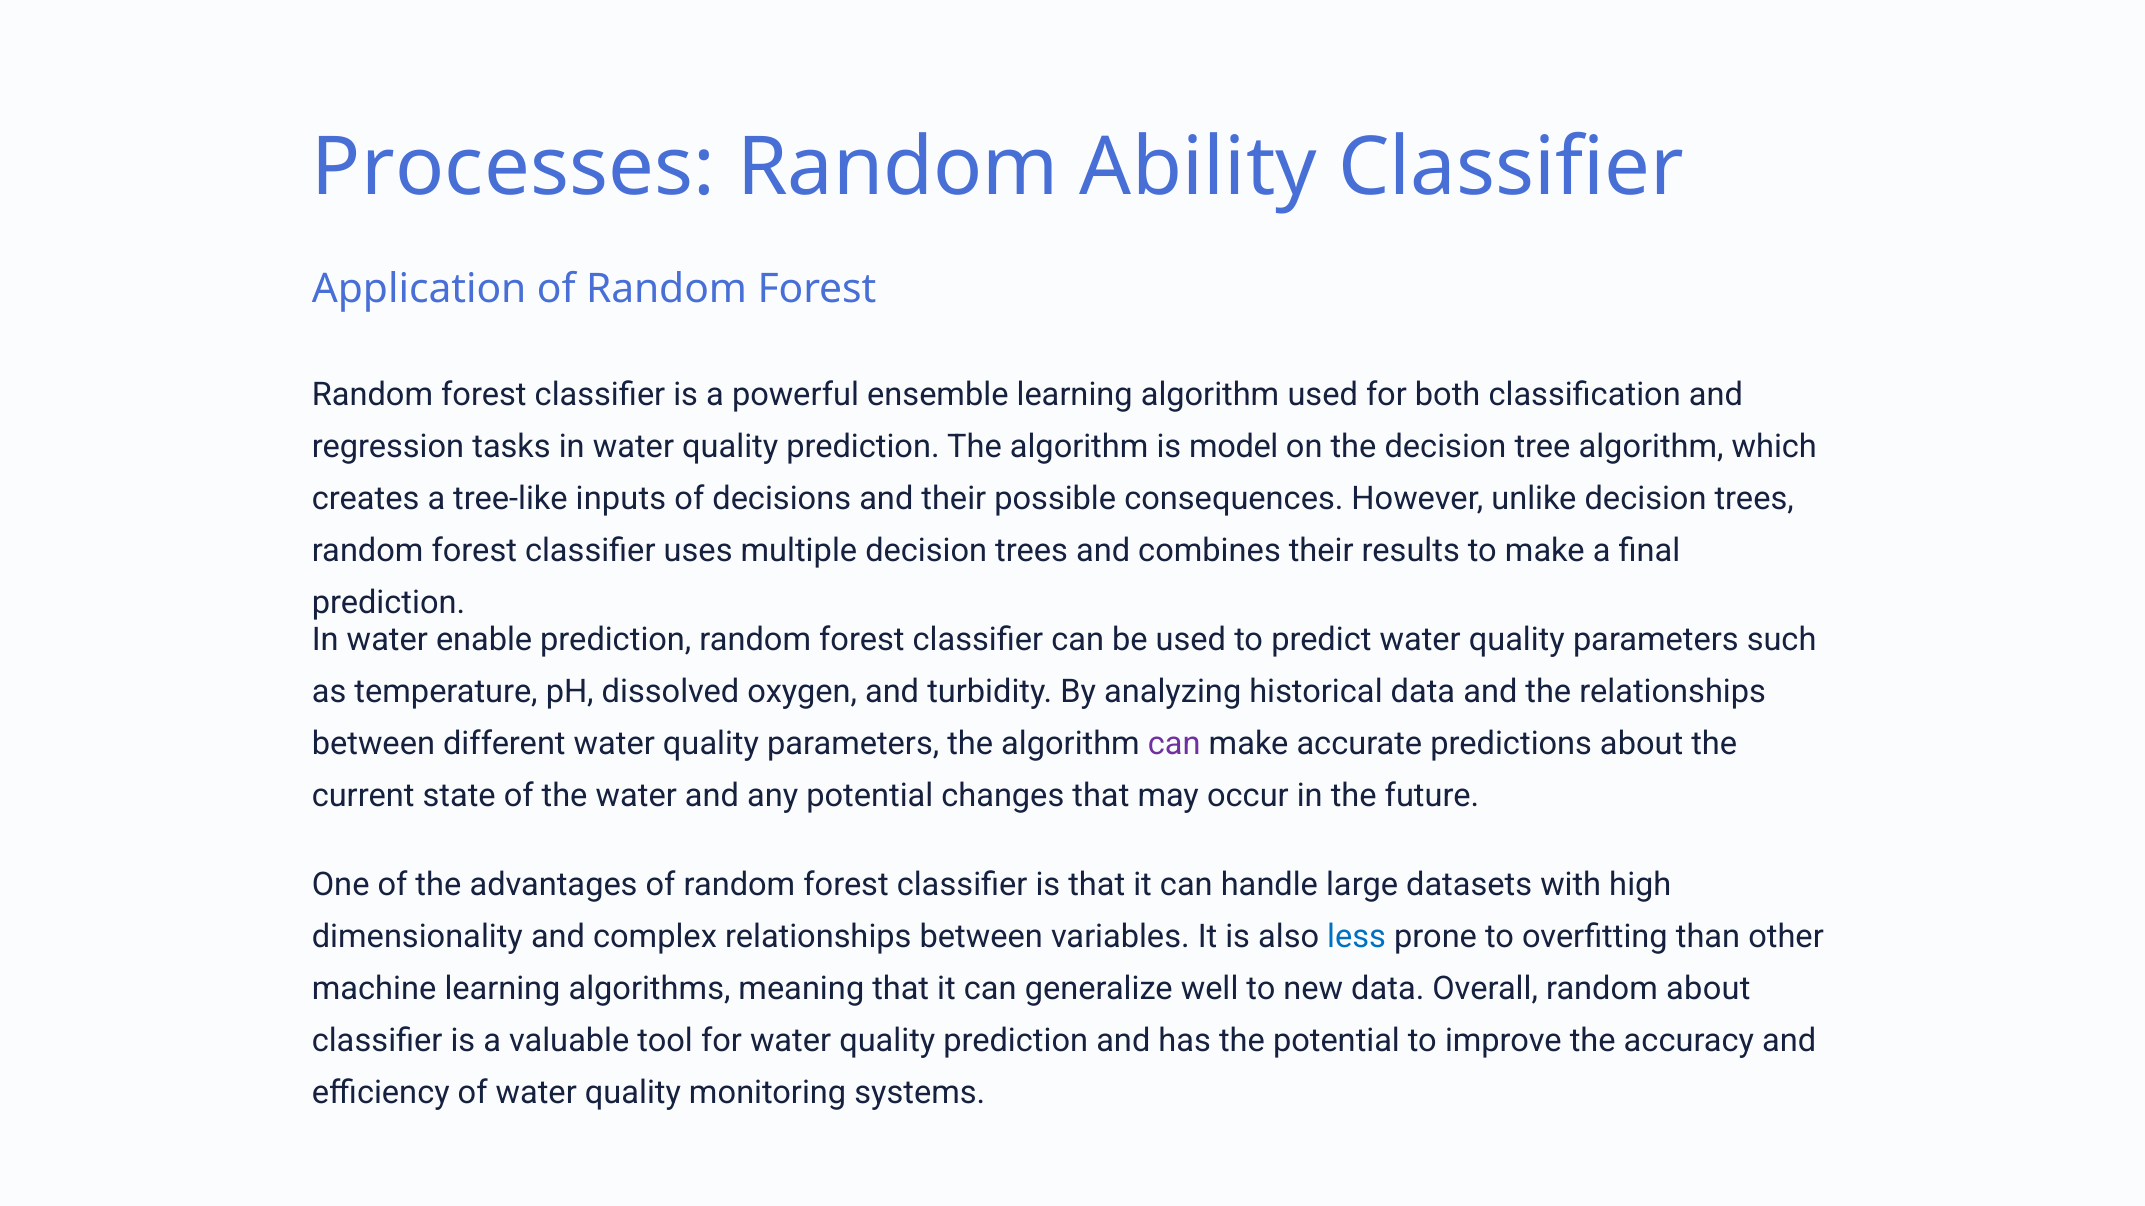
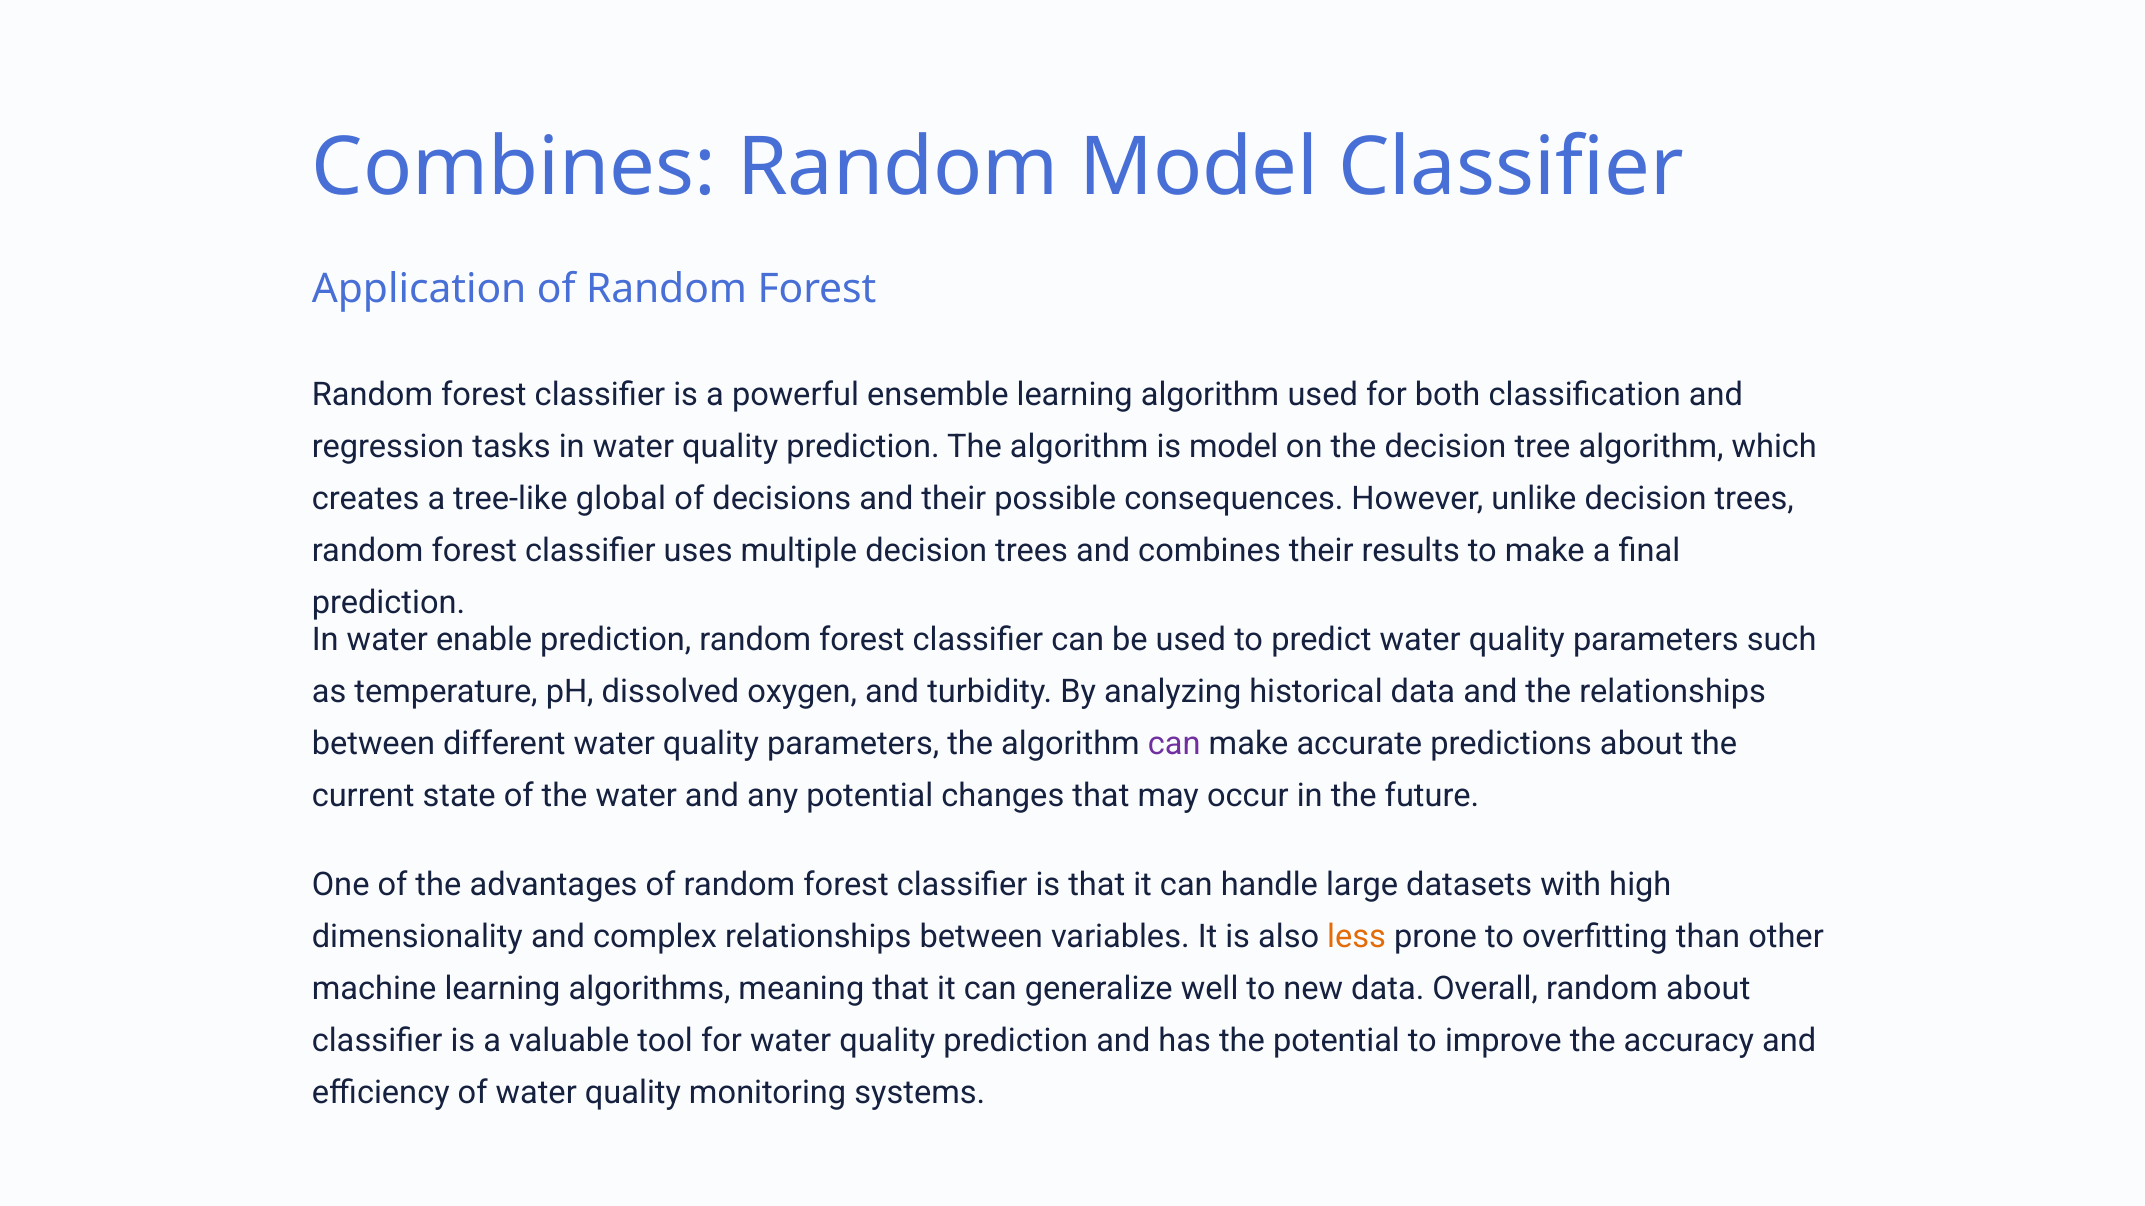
Processes: Processes -> Combines (514, 168)
Random Ability: Ability -> Model (1199, 168)
inputs: inputs -> global (621, 499)
less colour: blue -> orange (1357, 937)
